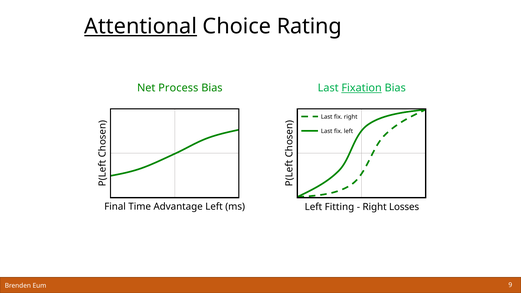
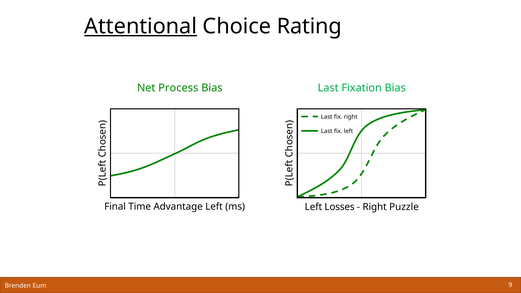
Fixation underline: present -> none (362, 88)
Fitting: Fitting -> Losses (340, 207)
Losses: Losses -> Puzzle (404, 207)
